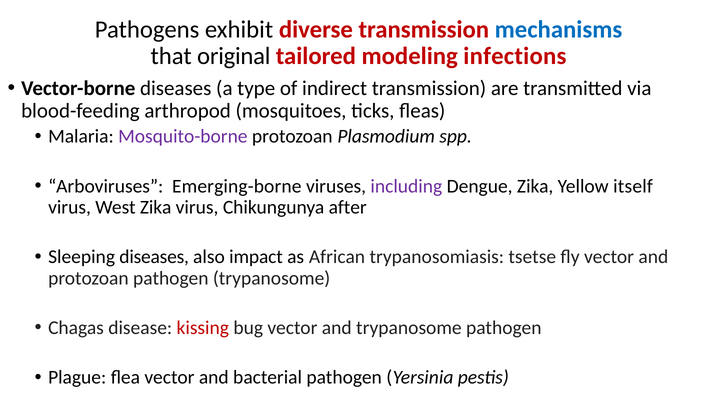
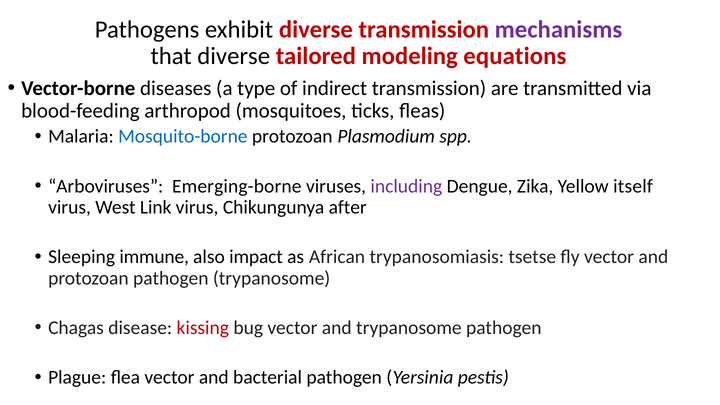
mechanisms colour: blue -> purple (558, 30)
that original: original -> diverse (234, 56)
infections: infections -> equations (515, 56)
Mosquito-borne colour: purple -> blue (183, 137)
West Zika: Zika -> Link (156, 207)
Sleeping diseases: diseases -> immune (154, 257)
